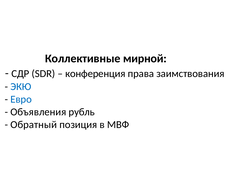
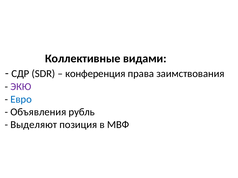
мирной: мирной -> видами (145, 59)
ЭКЮ colour: blue -> purple (21, 87)
Обратный: Обратный -> Выделяют (34, 125)
